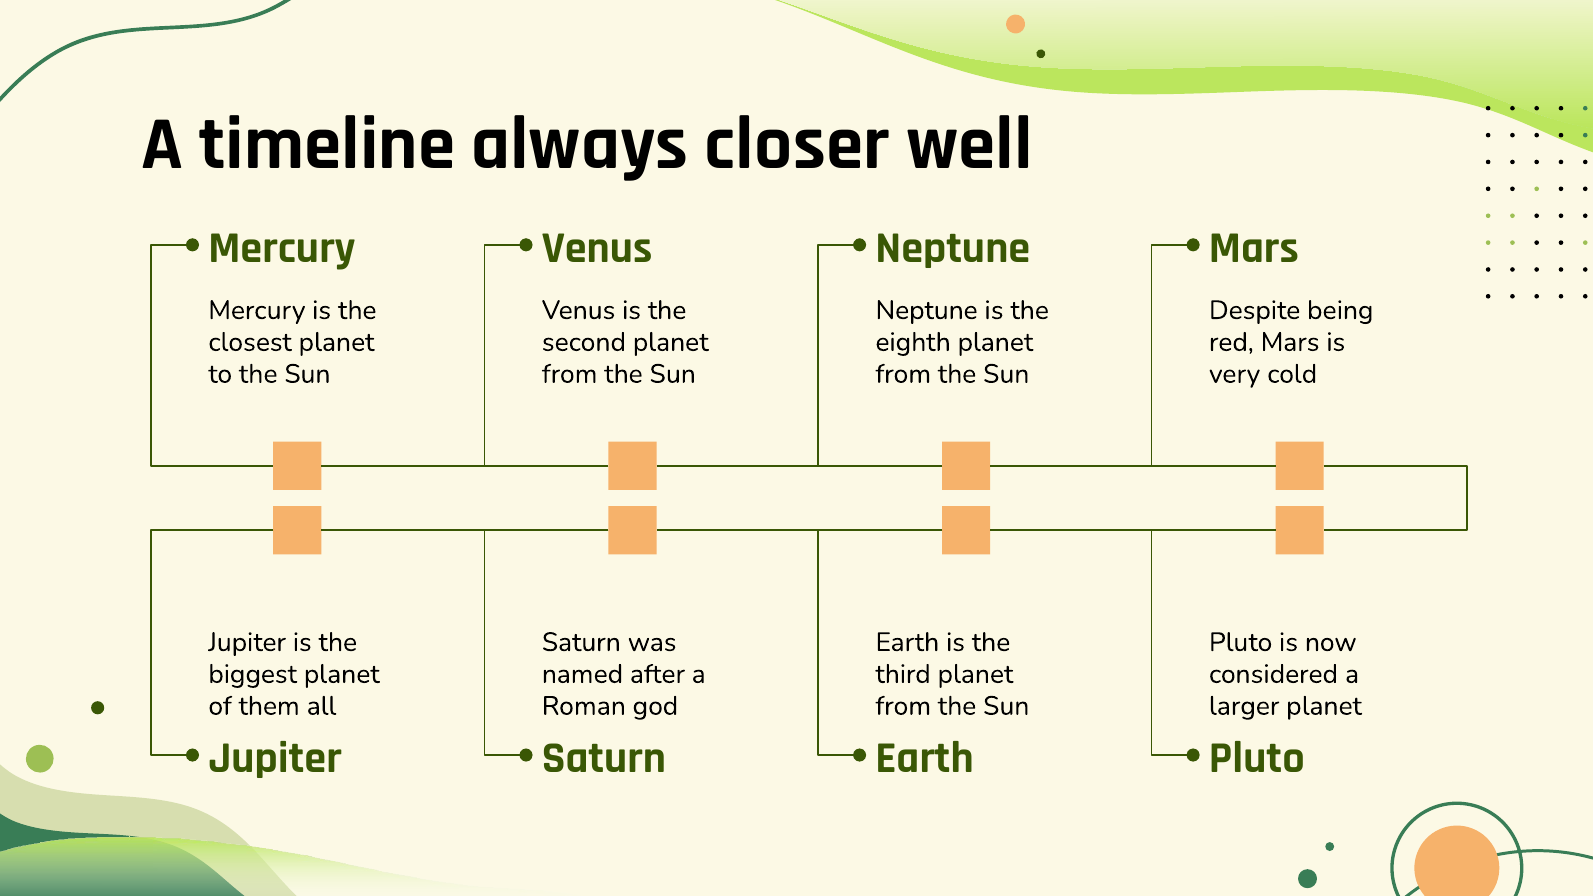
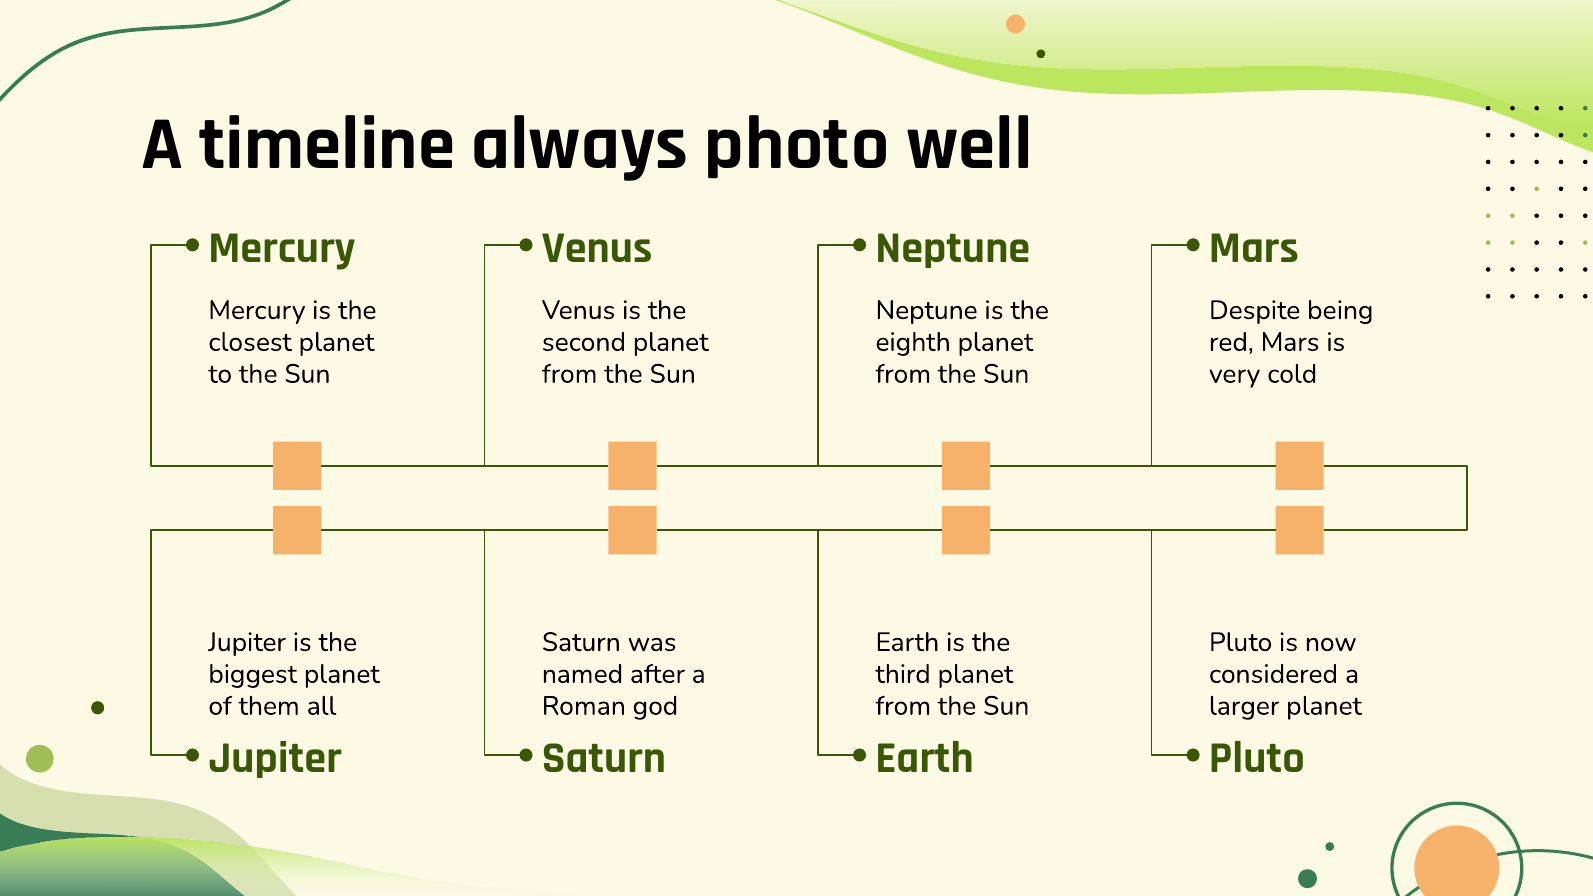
closer: closer -> photo (797, 144)
